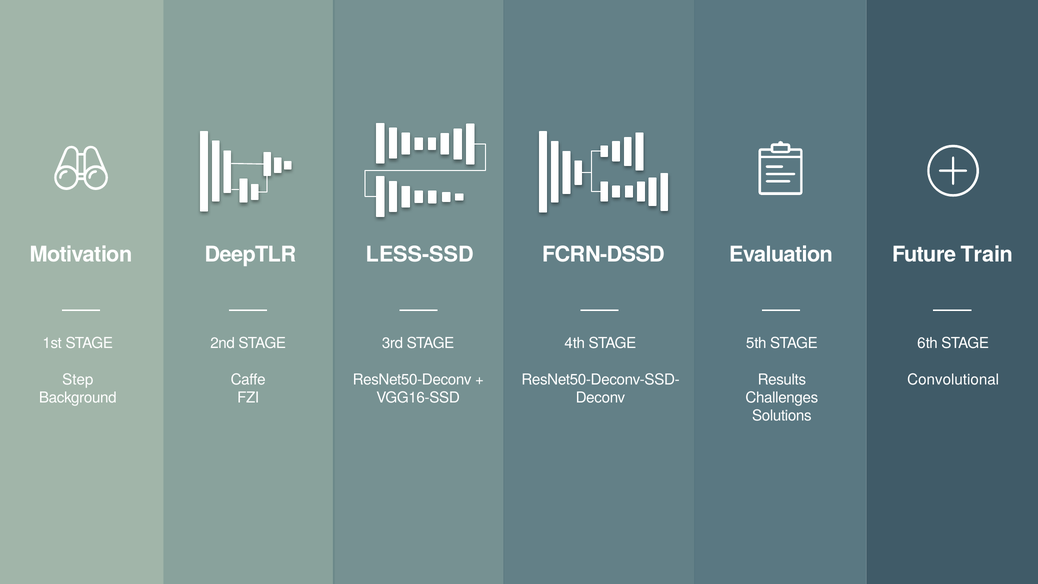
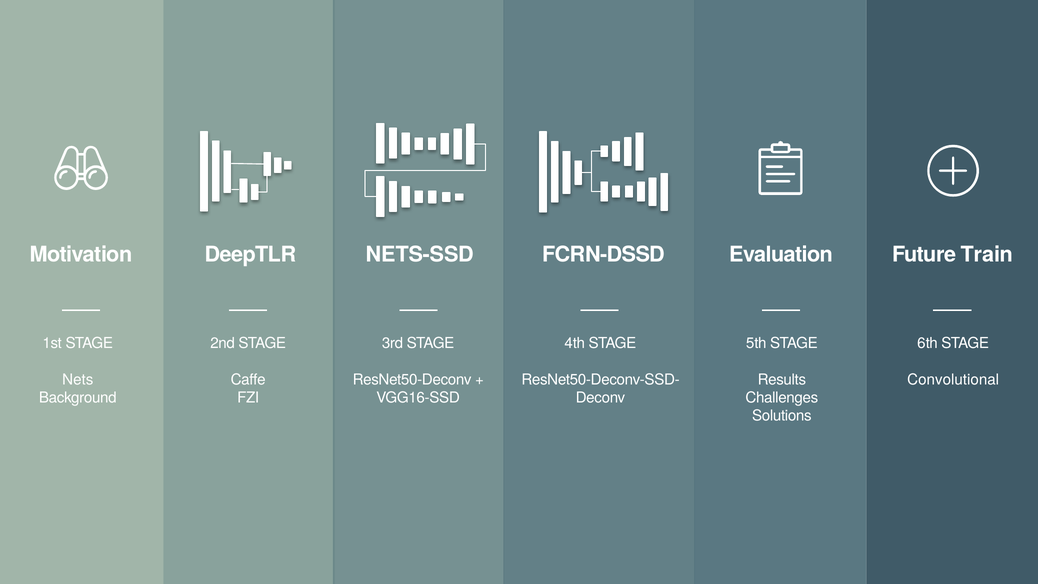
LESS-SSD: LESS-SSD -> NETS-SSD (420, 255)
Step: Step -> Nets (78, 379)
